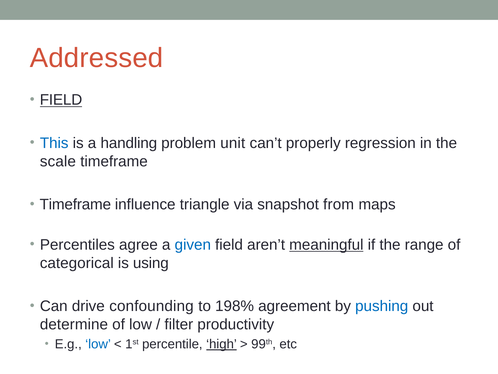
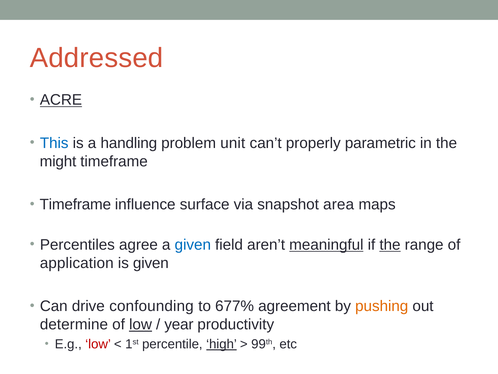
FIELD: FIELD -> ACRE (61, 100)
regression: regression -> parametric (380, 143)
scale: scale -> might (58, 161)
triangle: triangle -> surface (205, 204)
from: from -> area (339, 204)
the underline: none -> present (390, 244)
categorical: categorical -> application (77, 263)
is using: using -> given (151, 263)
198%: 198% -> 677% (235, 306)
pushing colour: blue -> orange (382, 306)
low underline: none -> present (141, 324)
filter: filter -> year (179, 324)
low colour: blue -> red (98, 344)
